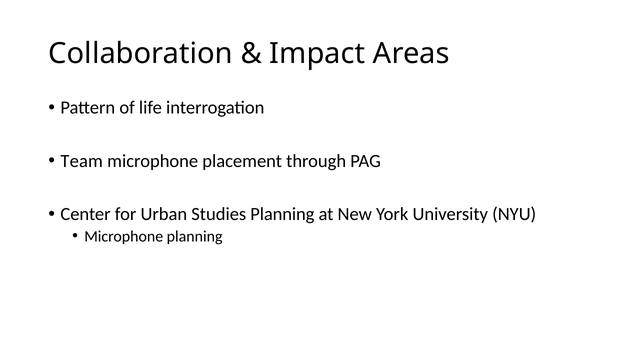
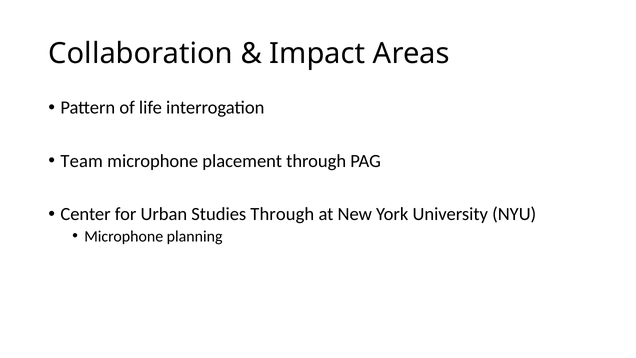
Studies Planning: Planning -> Through (282, 214)
